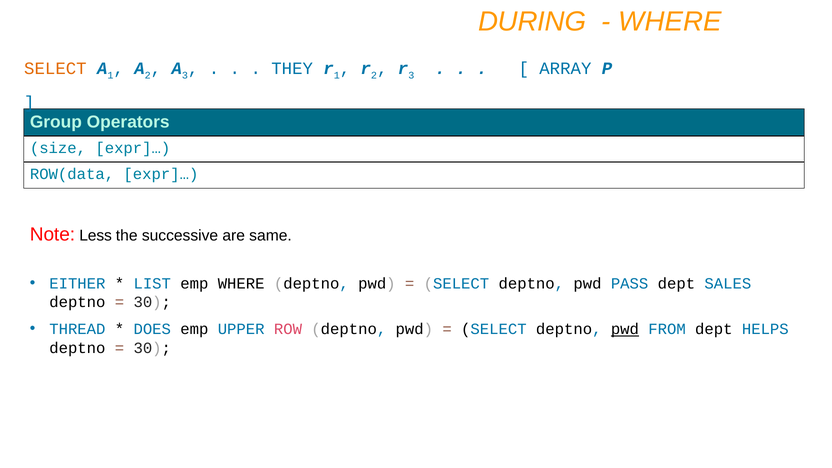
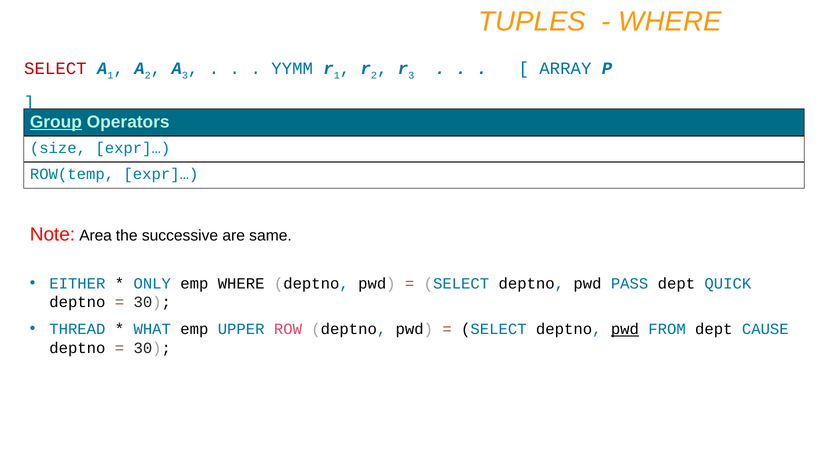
DURING: DURING -> TUPLES (532, 22)
SELECT colour: orange -> red (55, 69)
THEY: THEY -> YYMM (292, 69)
Group underline: none -> present (56, 122)
ROW(data: ROW(data -> ROW(temp (72, 174)
Less: Less -> Area (96, 235)
LIST: LIST -> ONLY (152, 283)
SALES: SALES -> QUICK (728, 283)
DOES: DOES -> WHAT (152, 329)
HELPS: HELPS -> CAUSE (765, 329)
